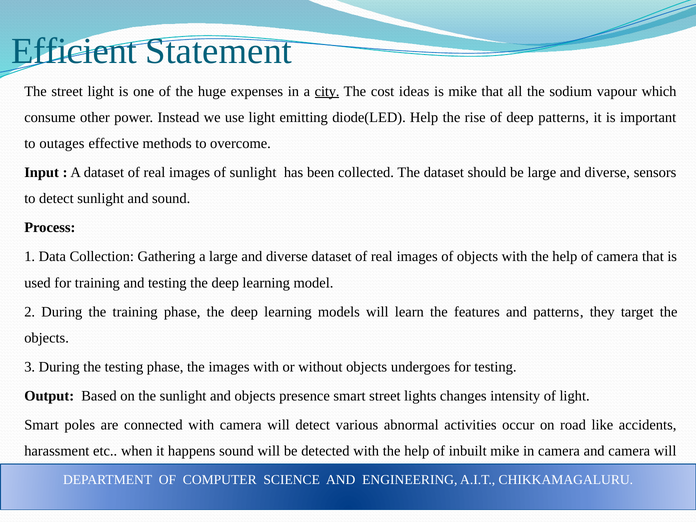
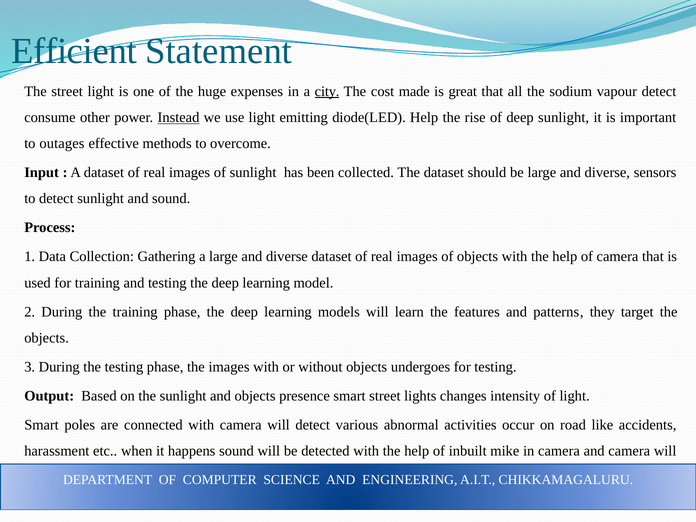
ideas: ideas -> made (414, 91)
is mike: mike -> great (463, 91)
vapour which: which -> detect (659, 91)
Instead underline: none -> present (178, 118)
deep patterns: patterns -> sunlight (564, 118)
